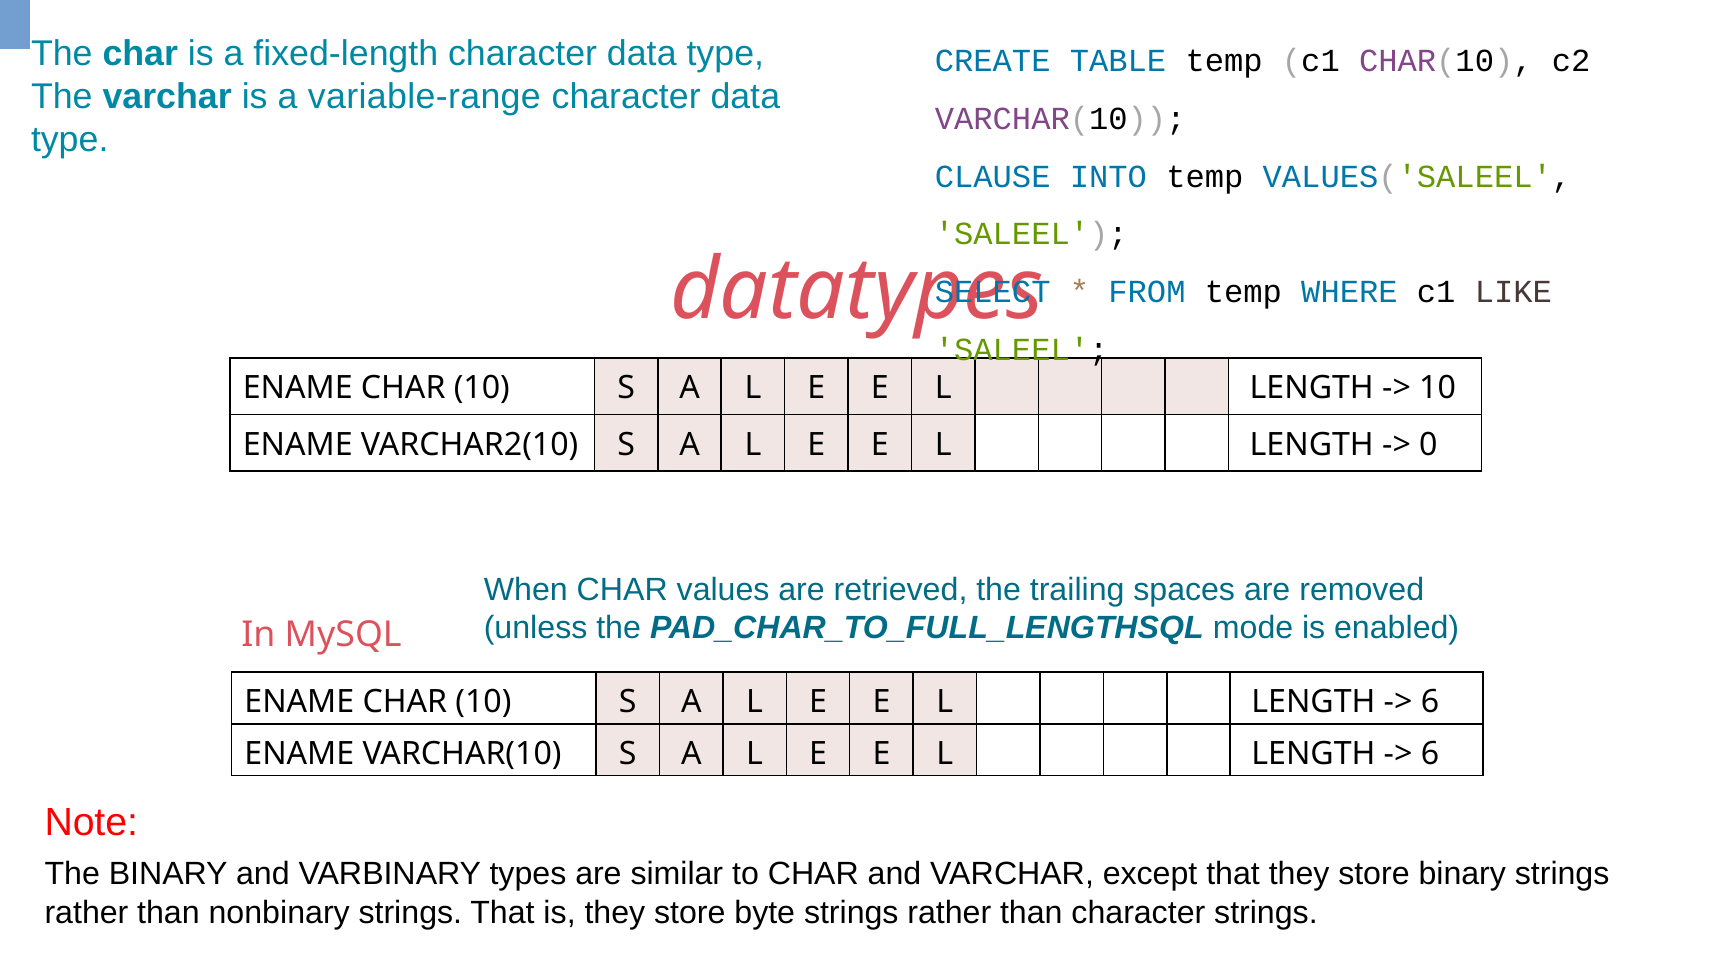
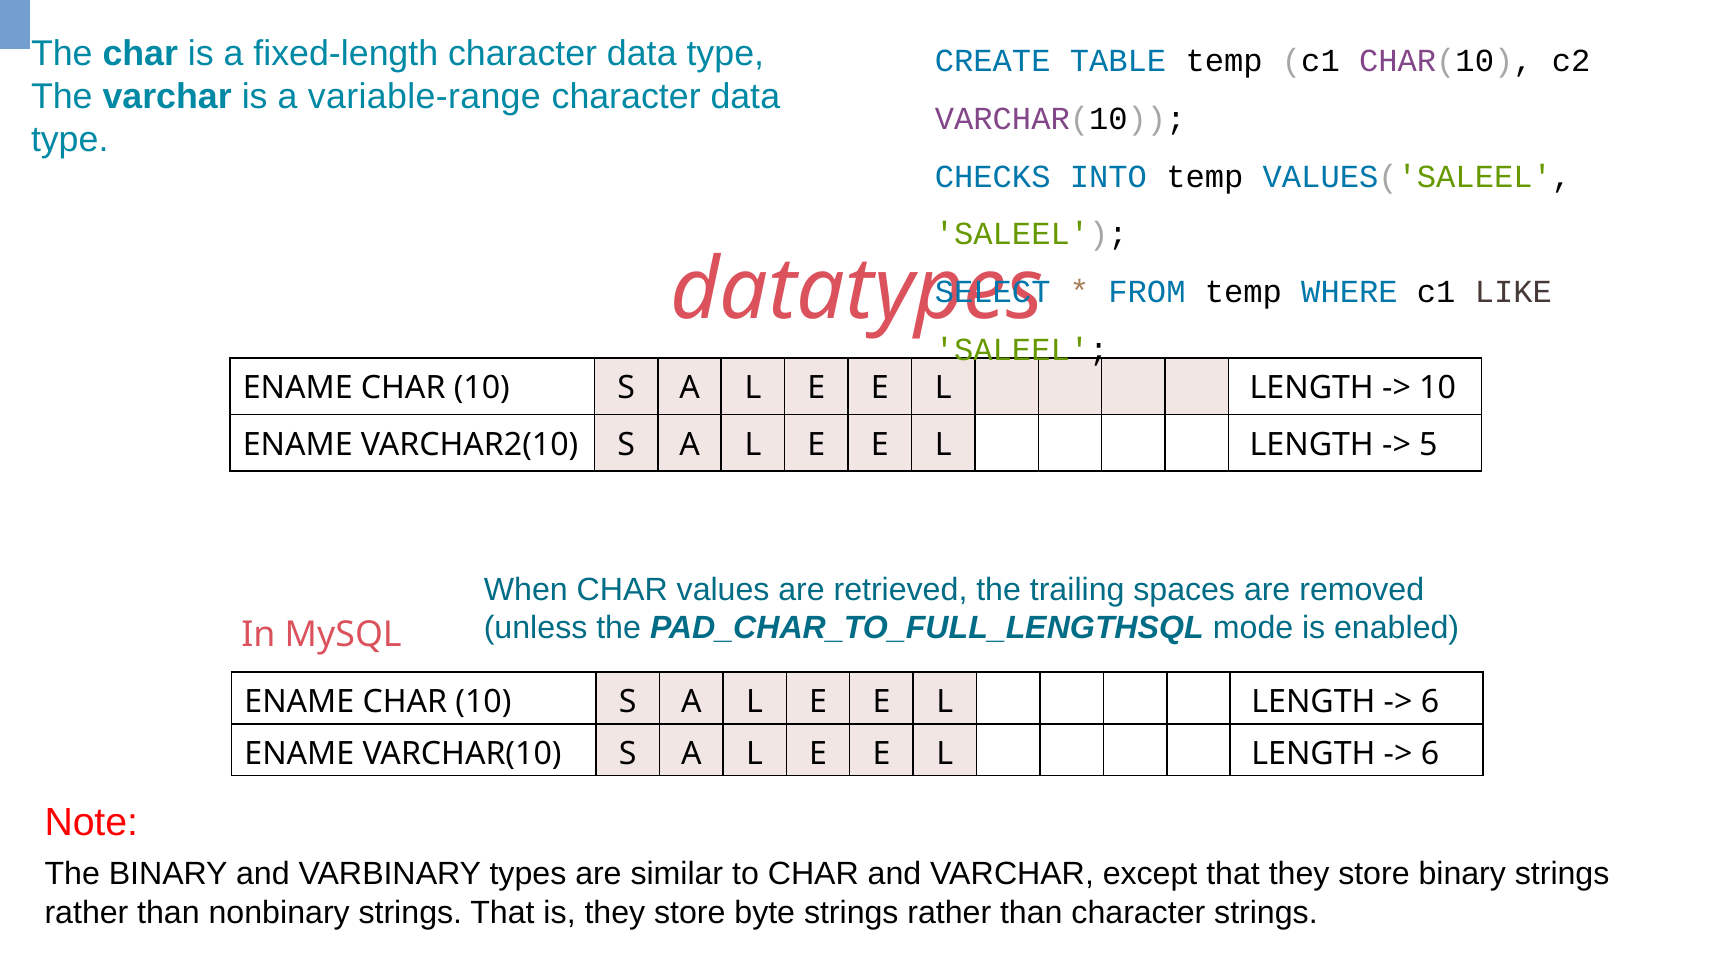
CLAUSE: CLAUSE -> CHECKS (993, 176)
0: 0 -> 5 (1428, 445)
